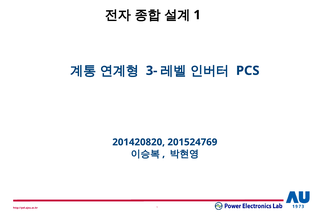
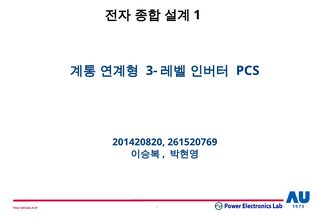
201524769: 201524769 -> 261520769 (192, 142)
